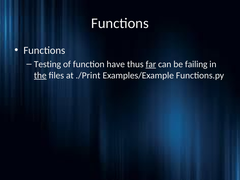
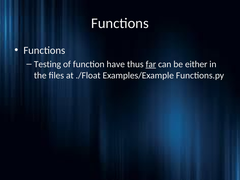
failing: failing -> either (196, 64)
the underline: present -> none (40, 75)
./Print: ./Print -> ./Float (88, 75)
